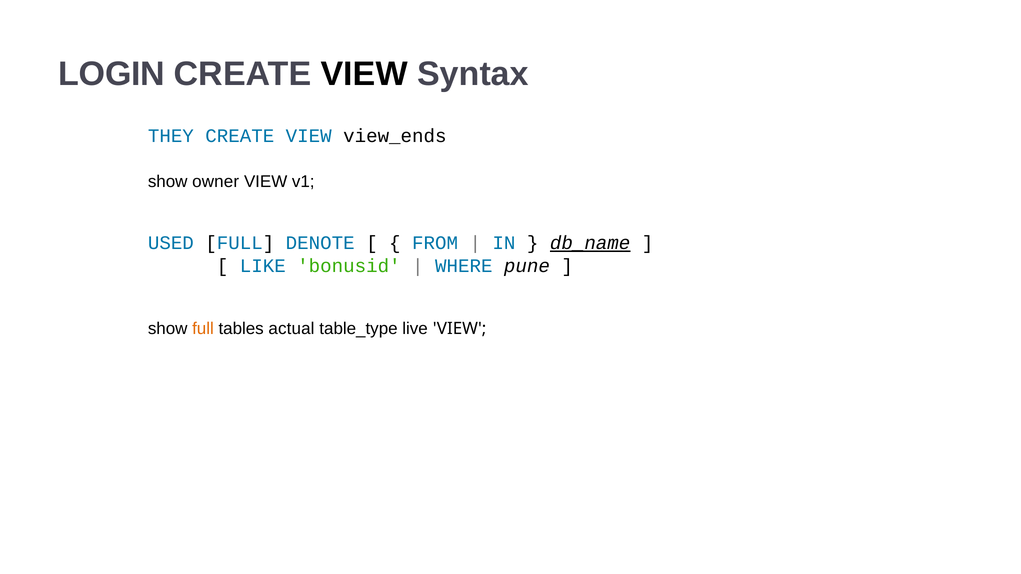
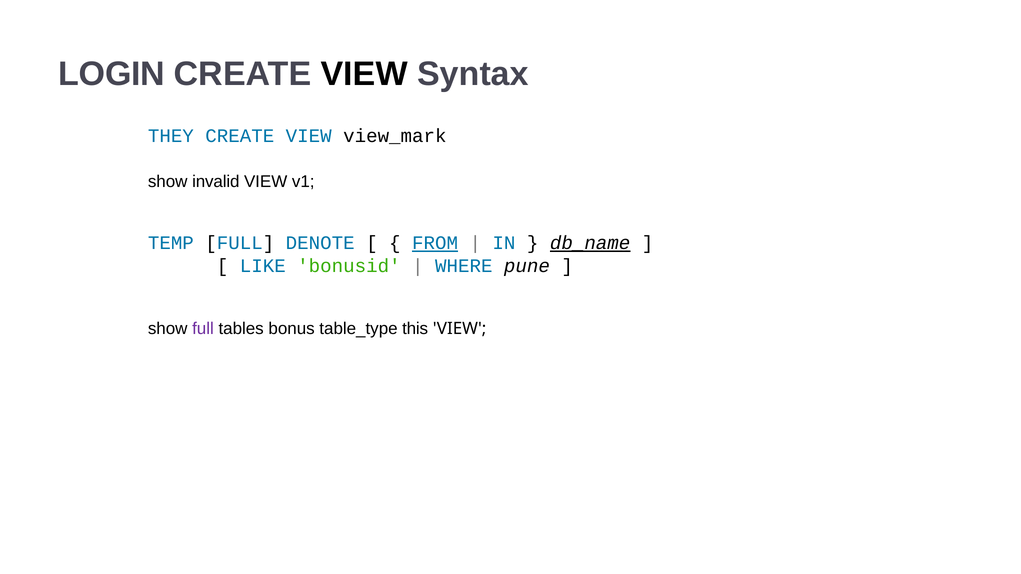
view_ends: view_ends -> view_mark (395, 136)
owner: owner -> invalid (216, 182)
USED: USED -> TEMP (171, 243)
FROM underline: none -> present (435, 243)
full colour: orange -> purple (203, 329)
actual: actual -> bonus (292, 329)
live: live -> this (415, 329)
